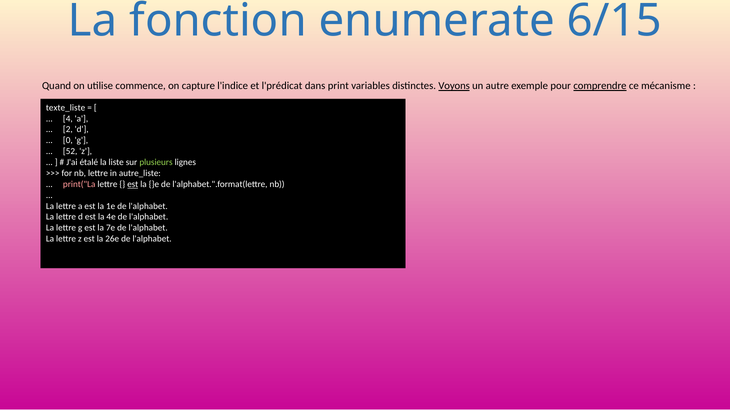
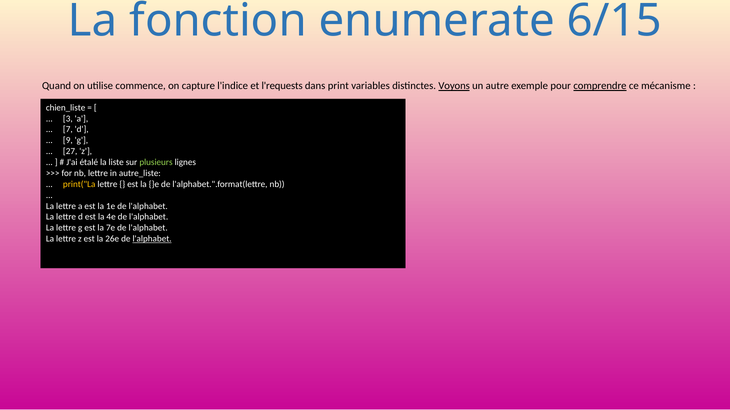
l'prédicat: l'prédicat -> l'requests (282, 86)
texte_liste: texte_liste -> chien_liste (66, 108)
4: 4 -> 3 (68, 119)
2: 2 -> 7 (68, 130)
0: 0 -> 9 (68, 141)
52: 52 -> 27 (70, 152)
print("La colour: pink -> yellow (79, 184)
est underline: present -> none (133, 184)
l'alphabet underline: none -> present (152, 239)
